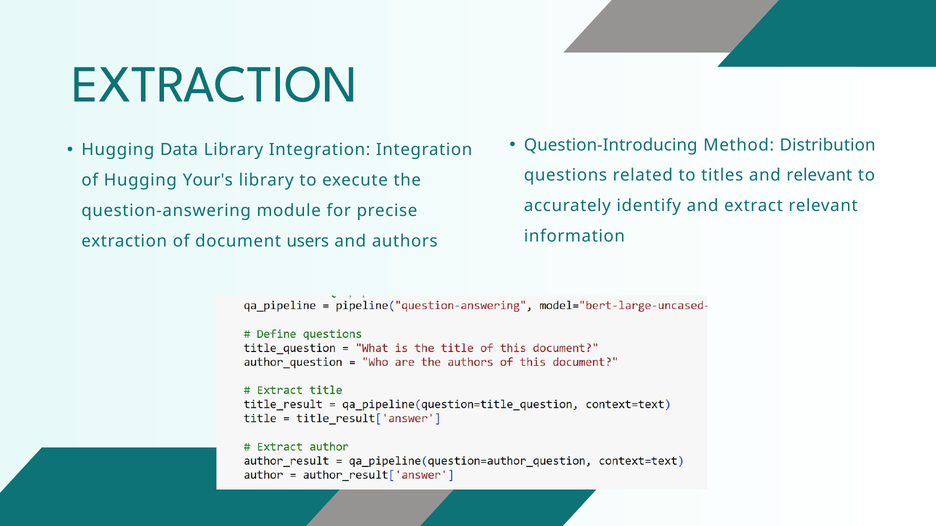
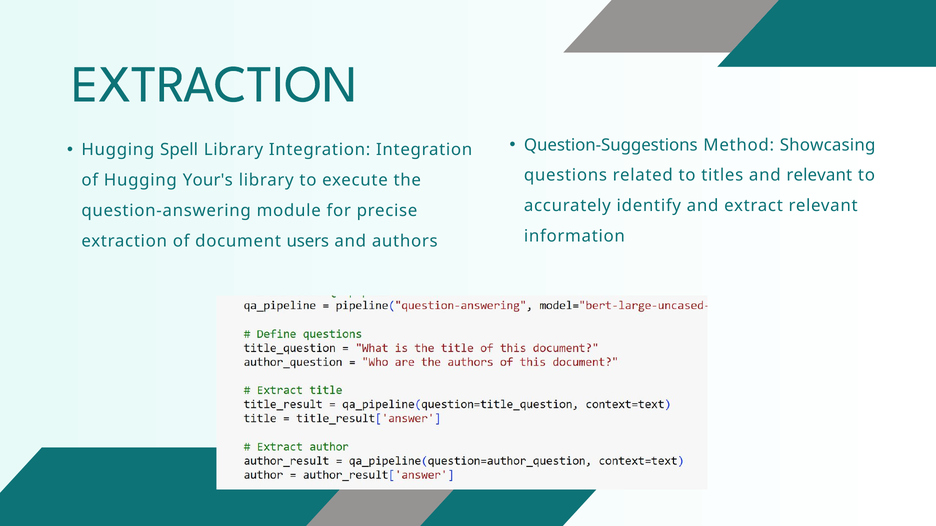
Question-Introducing: Question-Introducing -> Question-Suggestions (611, 145)
Distribution: Distribution -> Showcasing (828, 145)
Data: Data -> Spell (179, 150)
